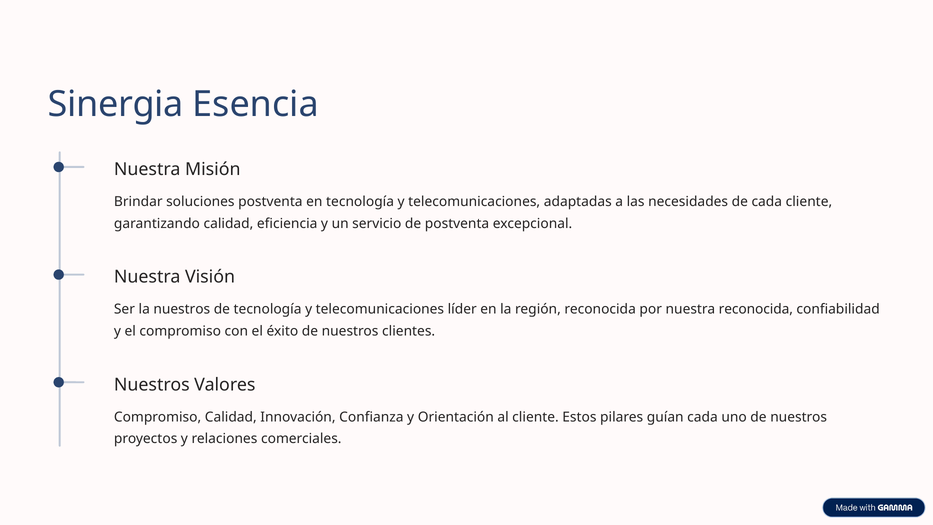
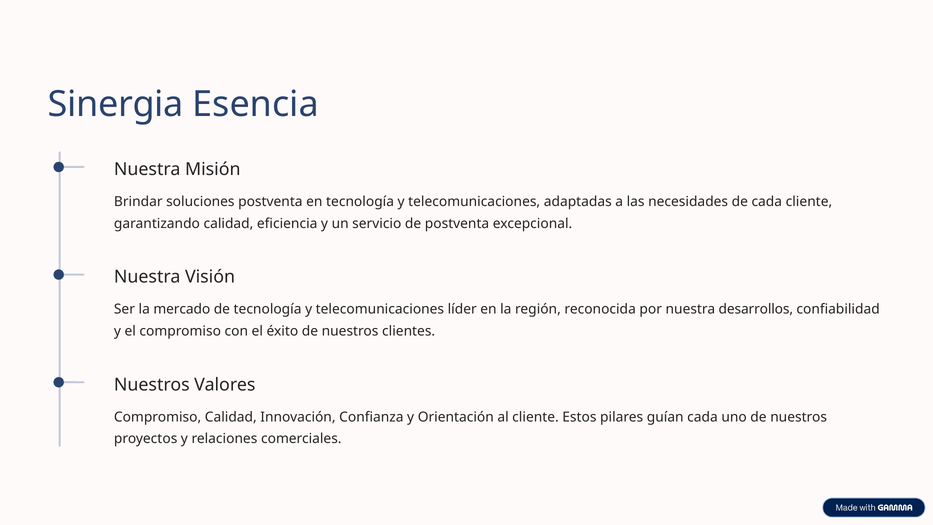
la nuestros: nuestros -> mercado (182, 309)
nuestra reconocida: reconocida -> desarrollos (756, 309)
